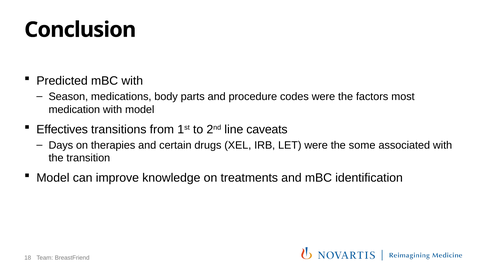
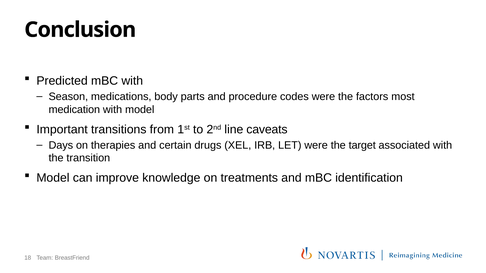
Effectives: Effectives -> Important (62, 130)
some: some -> target (362, 145)
